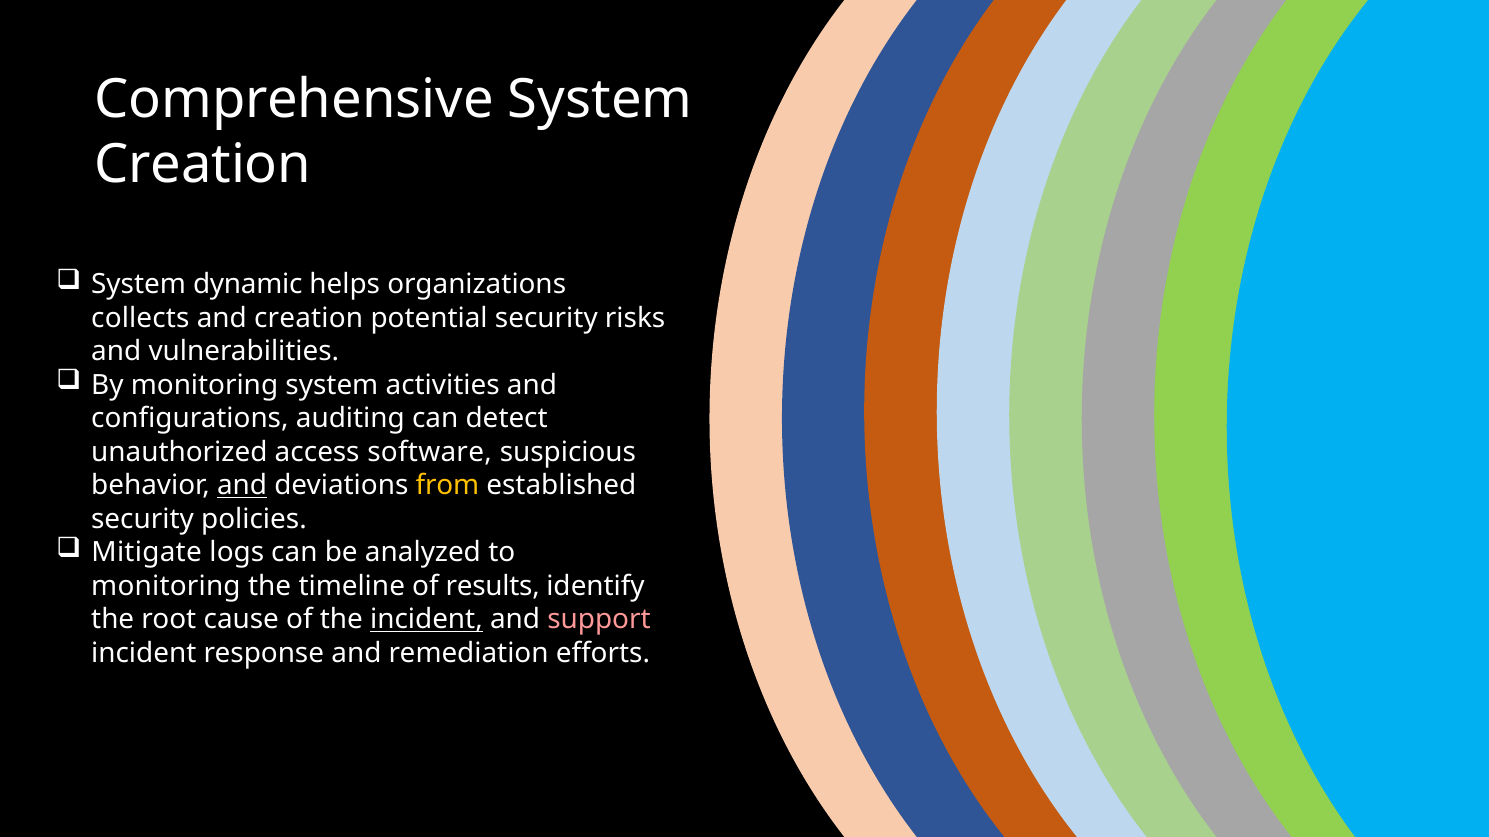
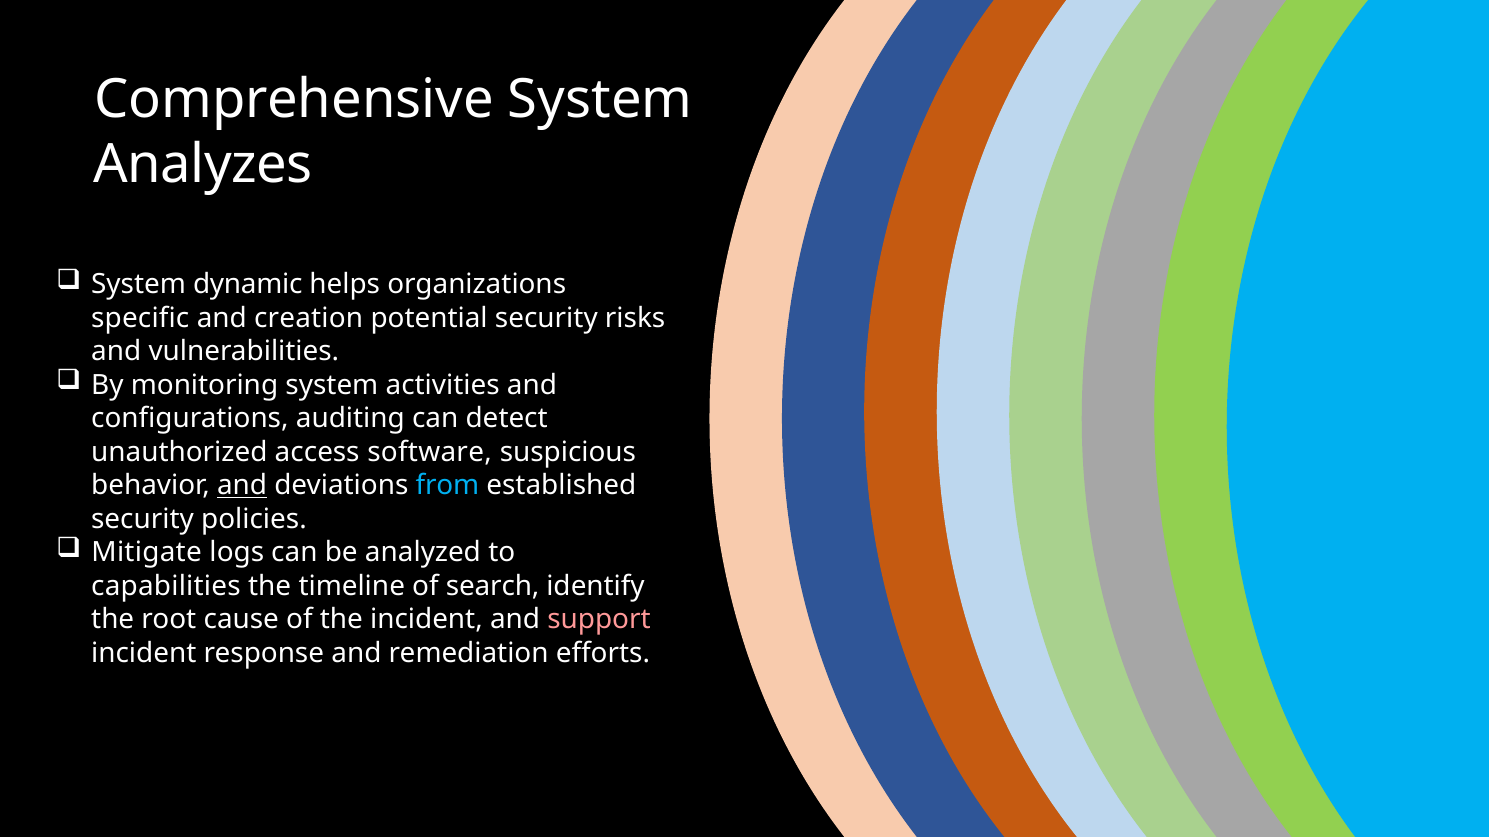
Creation: Creation -> Analyzes (203, 165)
collects: collects -> specific (140, 318)
from colour: yellow -> light blue (447, 486)
monitoring: monitoring -> capabilities (166, 586)
results: results -> search (493, 586)
incident underline: present -> none (426, 620)
